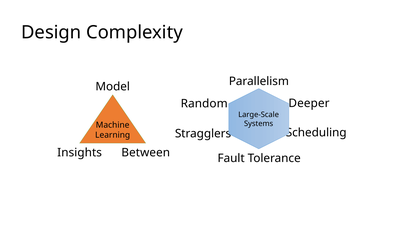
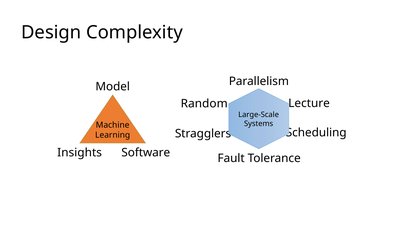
Deeper: Deeper -> Lecture (309, 103)
Between: Between -> Software (146, 153)
